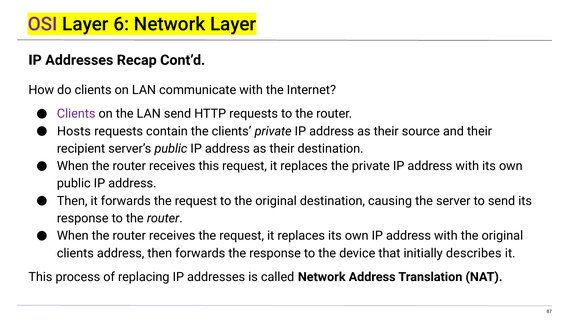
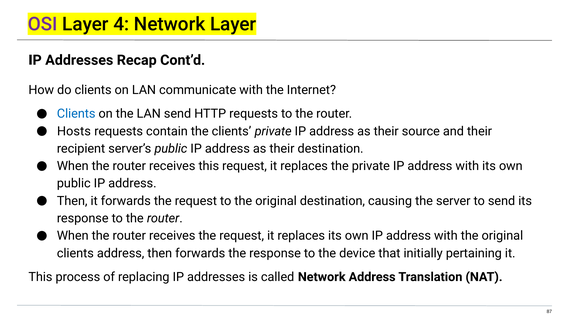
6: 6 -> 4 (121, 24)
Clients colour: purple -> blue (76, 114)
describes: describes -> pertaining (474, 253)
